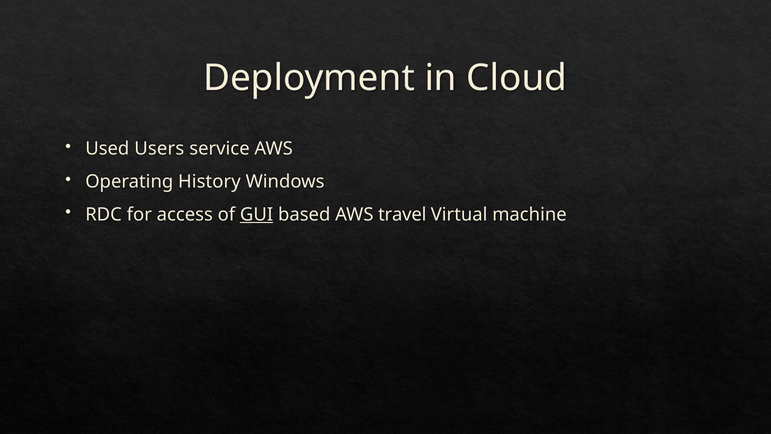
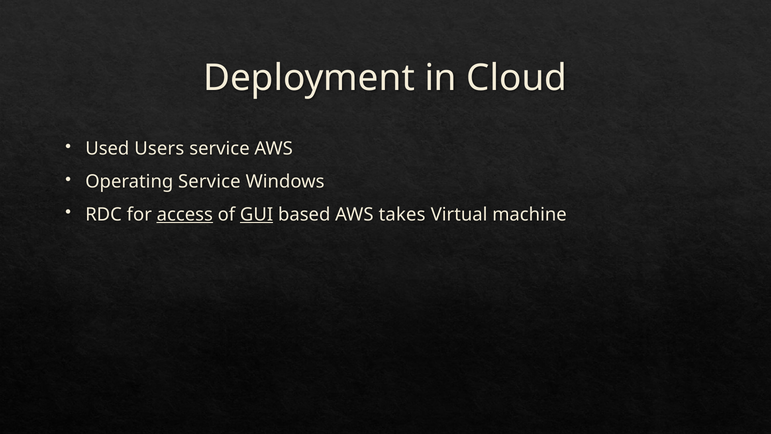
Operating History: History -> Service (209, 182)
access underline: none -> present (185, 215)
travel: travel -> takes (402, 215)
